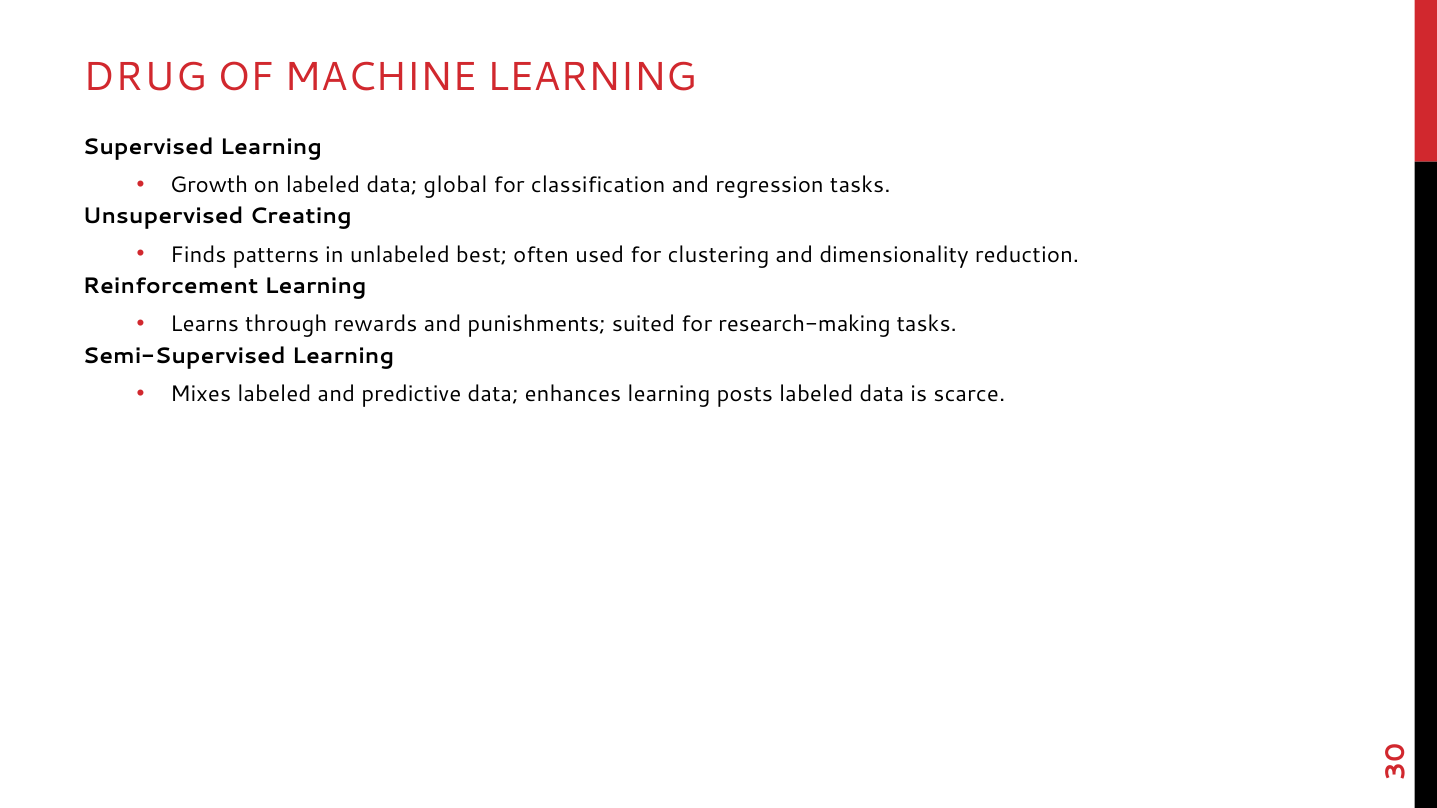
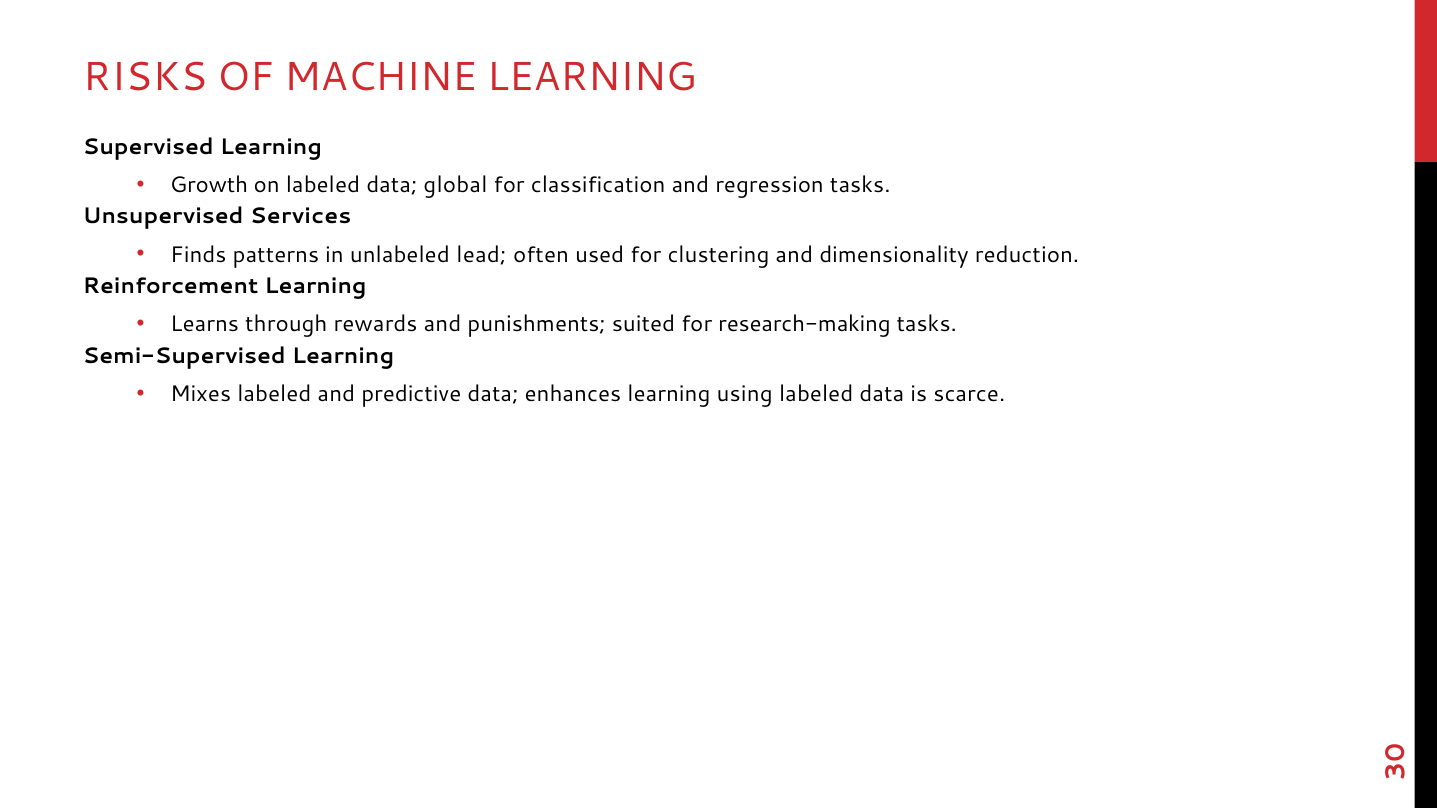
DRUG: DRUG -> RISKS (145, 77)
Creating: Creating -> Services (301, 217)
best: best -> lead (481, 255)
posts: posts -> using (745, 394)
